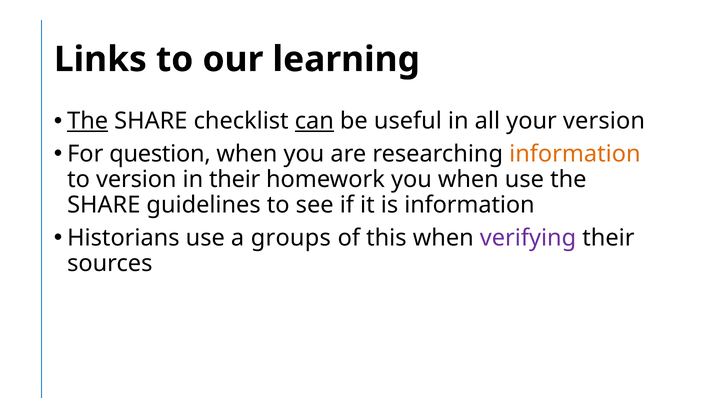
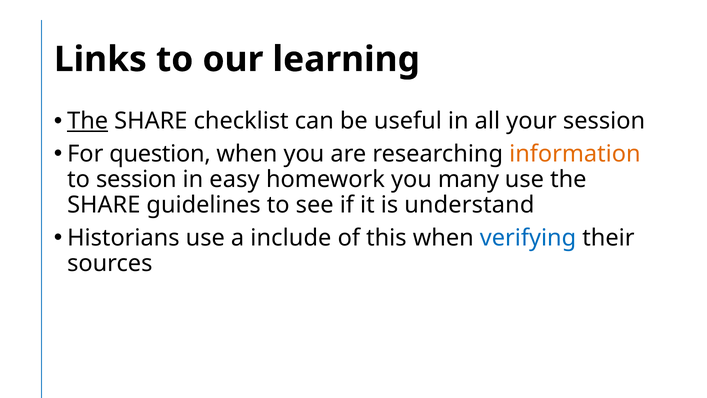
can underline: present -> none (314, 121)
your version: version -> session (604, 121)
to version: version -> session (136, 179)
in their: their -> easy (235, 179)
you when: when -> many (468, 179)
is information: information -> understand (469, 205)
groups: groups -> include (291, 238)
verifying colour: purple -> blue (528, 238)
